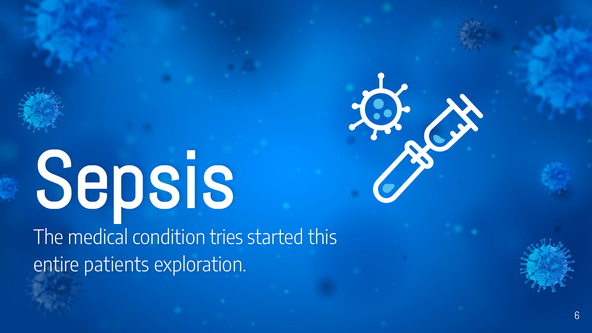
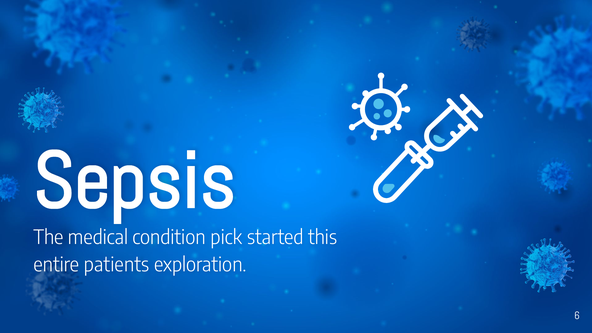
tries: tries -> pick (226, 238)
